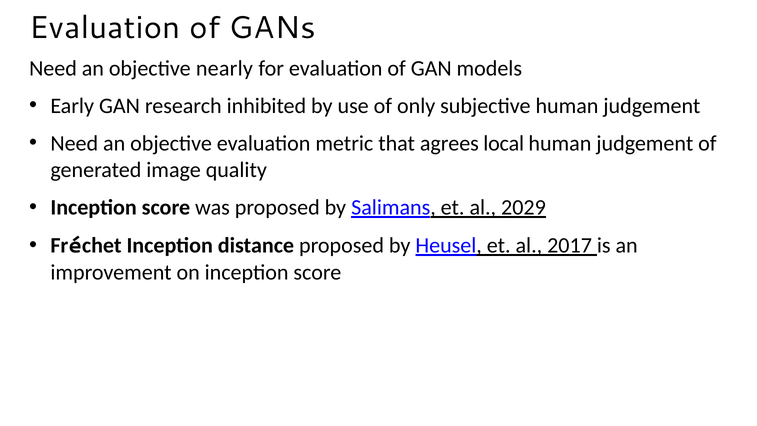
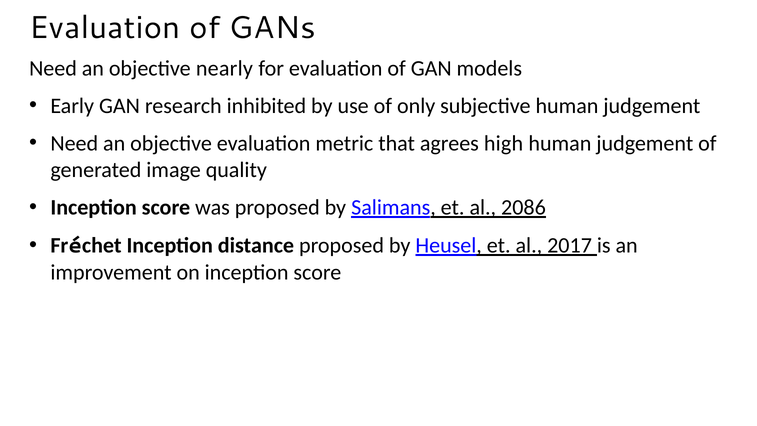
local: local -> high (504, 143)
2029: 2029 -> 2086 (523, 207)
